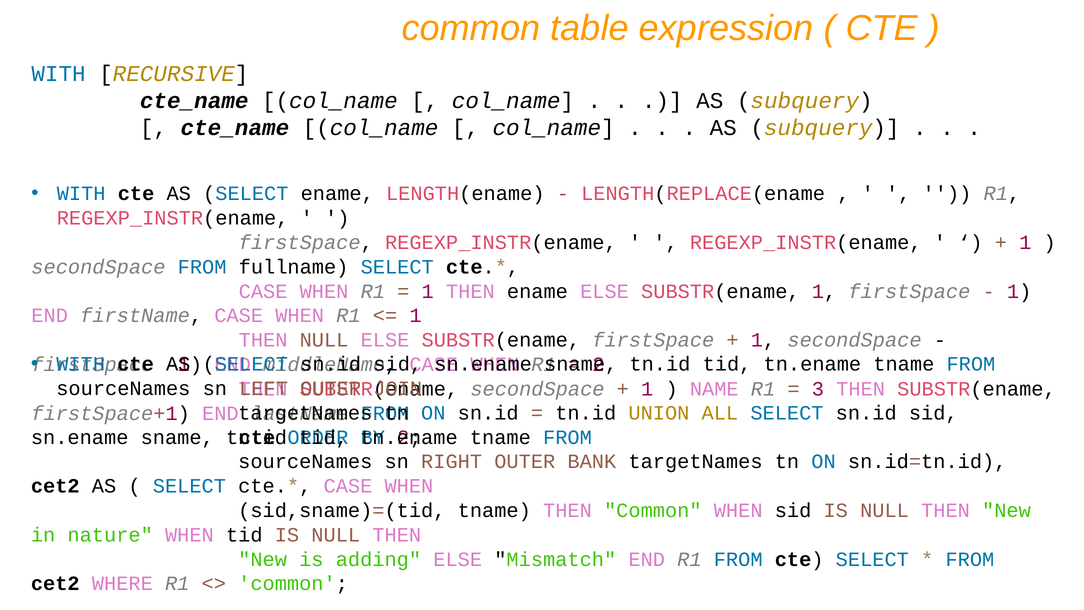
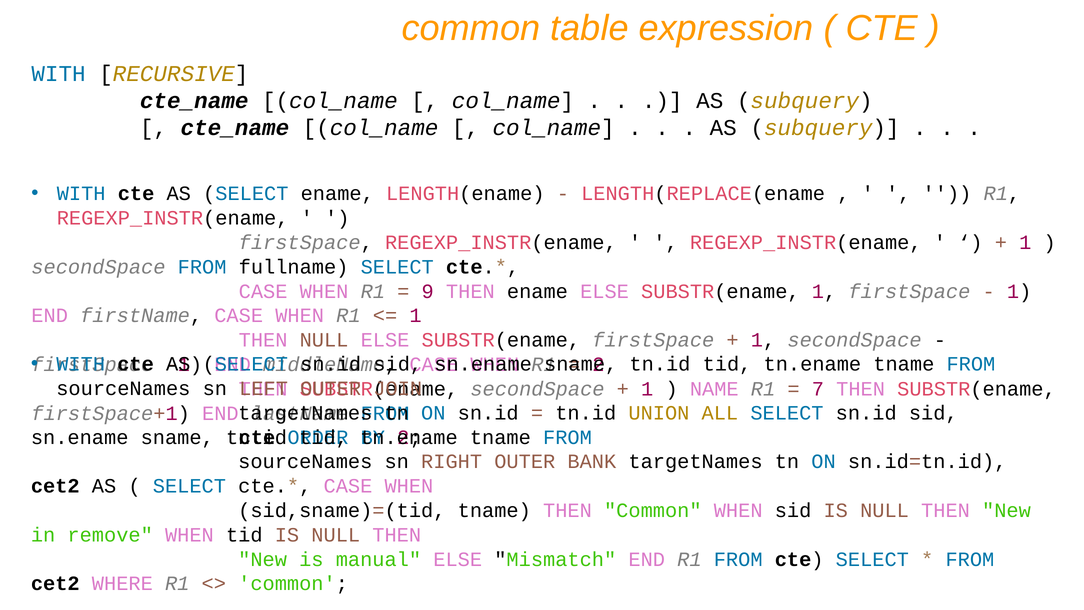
1: 1 -> 9 (428, 291)
3: 3 -> 7 (818, 389)
nature: nature -> remove (110, 535)
adding: adding -> manual (378, 559)
